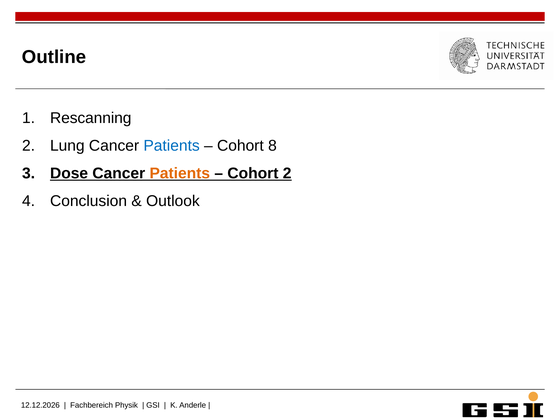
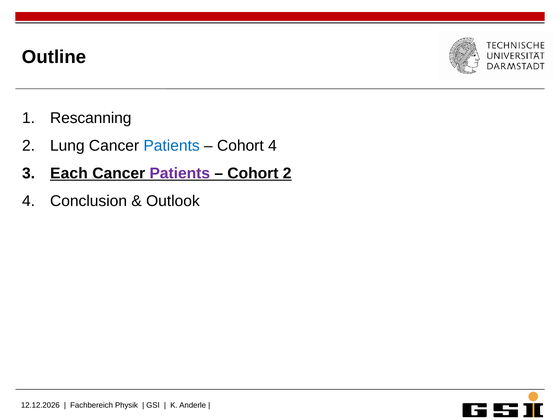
Cohort 8: 8 -> 4 (272, 146)
Dose: Dose -> Each (69, 173)
Patients colour: orange -> purple (180, 173)
